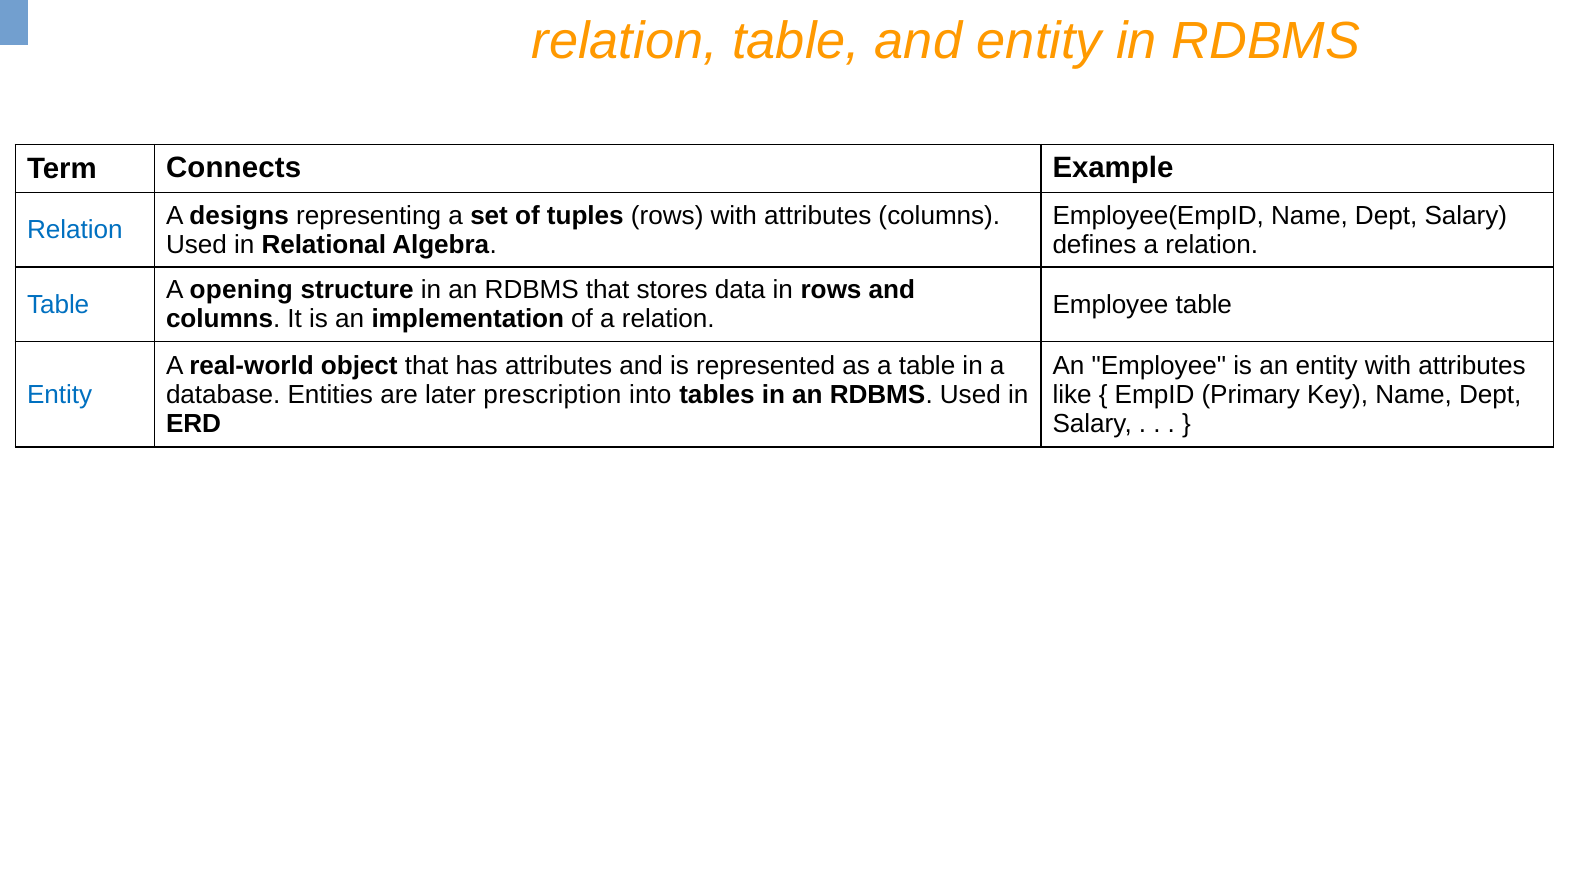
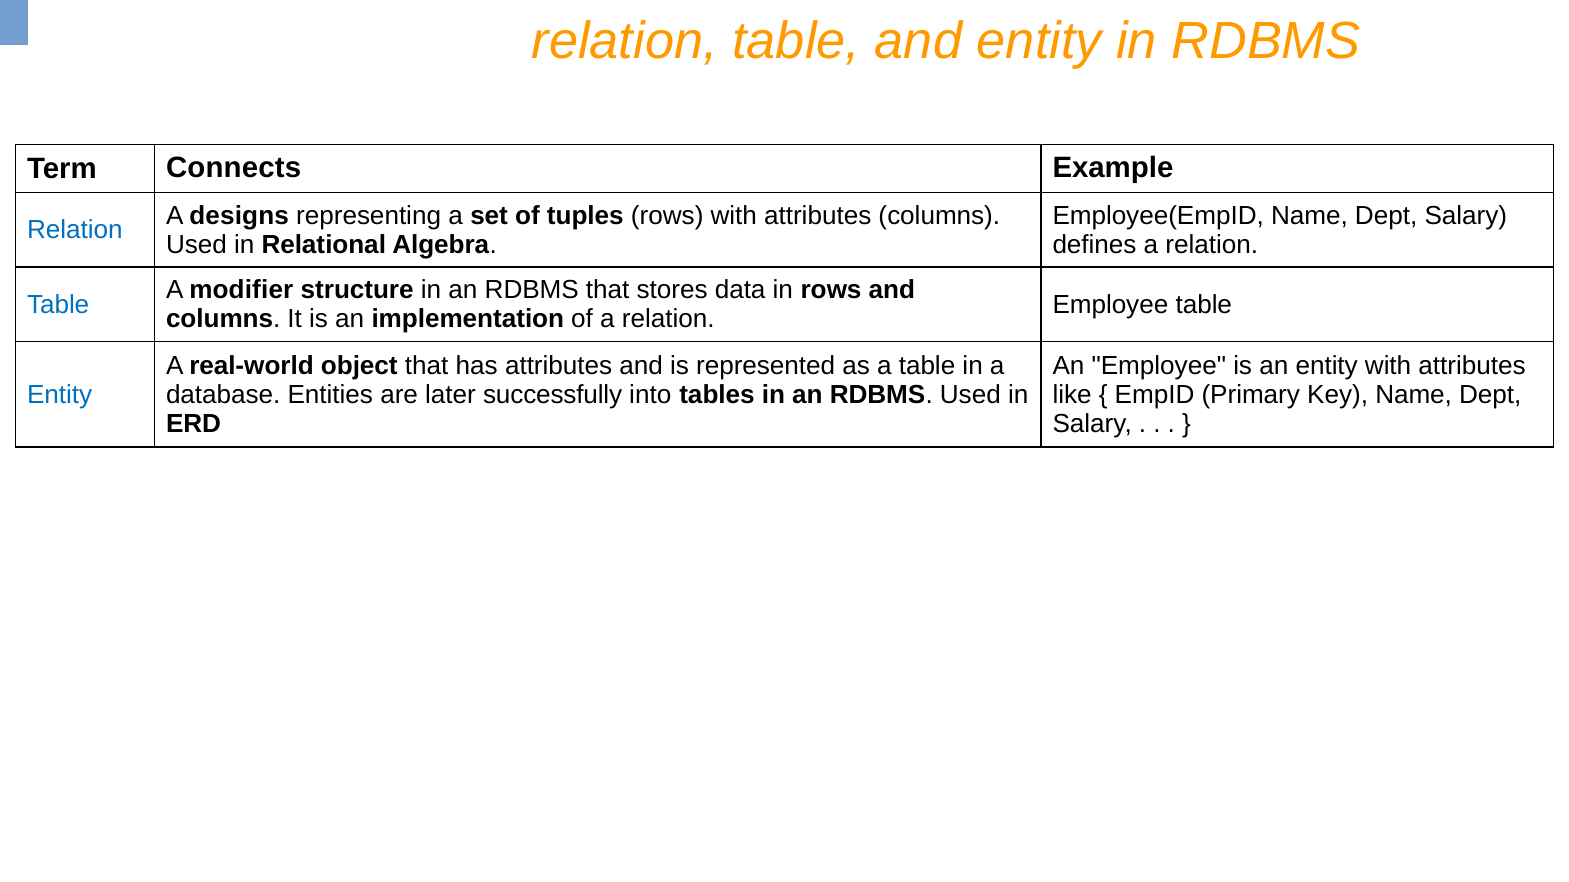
opening: opening -> modifier (241, 290)
prescription: prescription -> successfully (553, 395)
